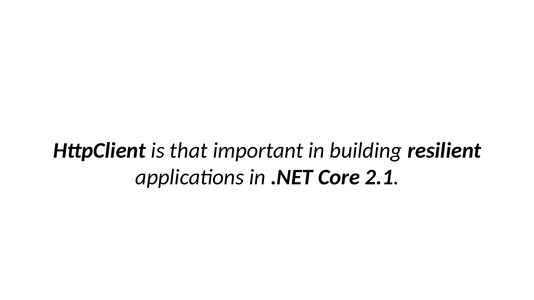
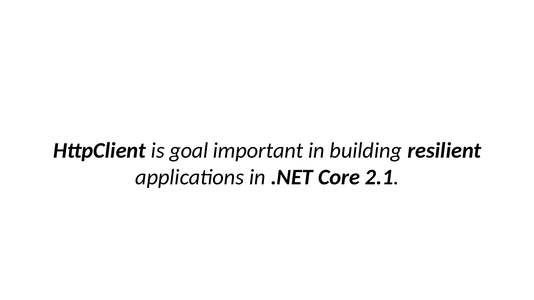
that: that -> goal (189, 151)
